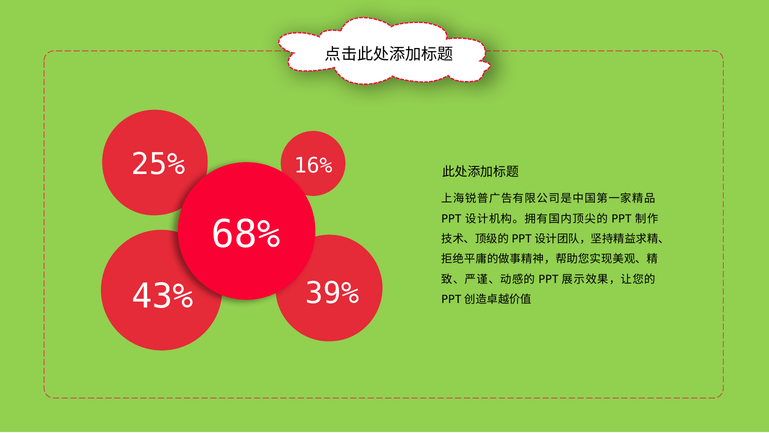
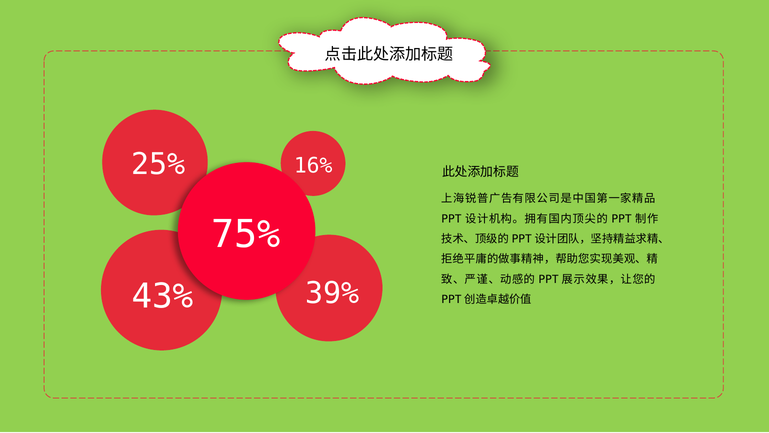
68%: 68% -> 75% (246, 234)
